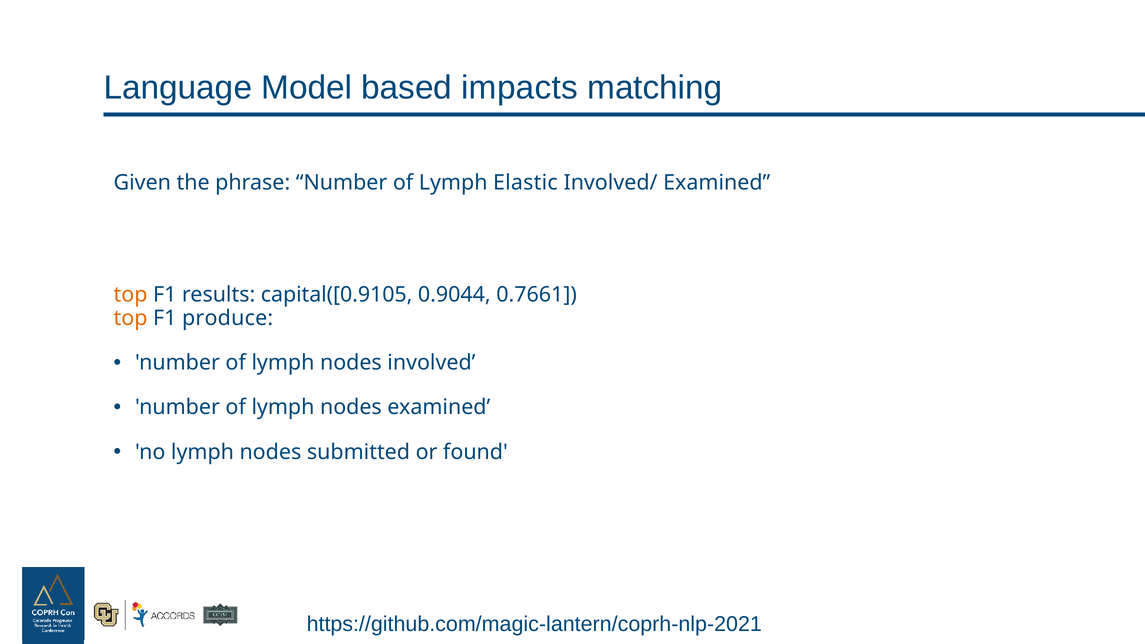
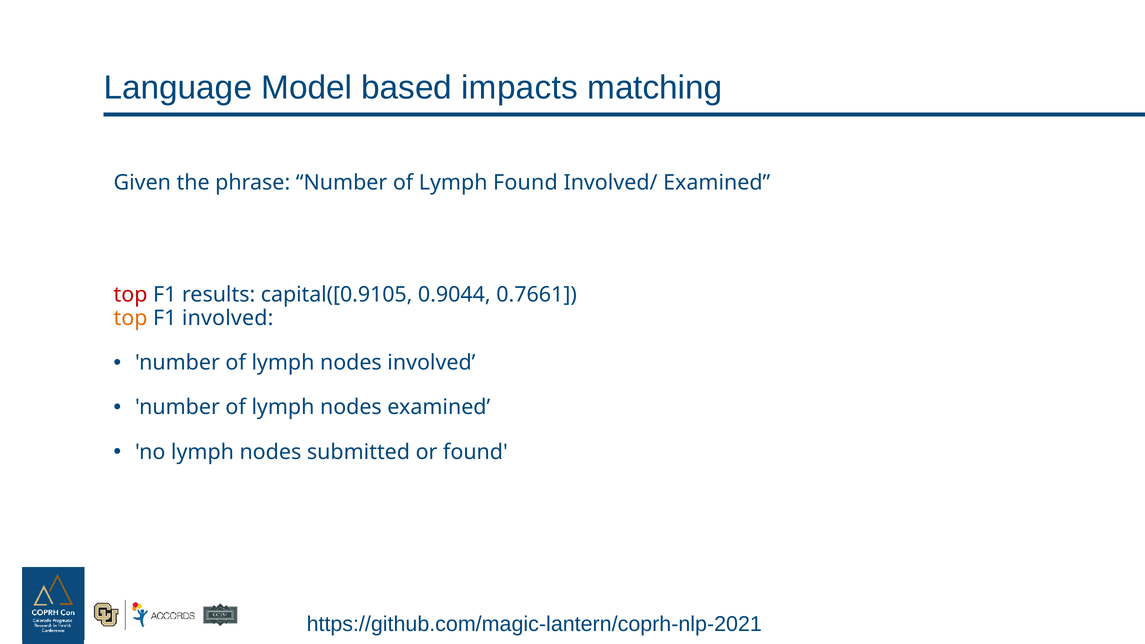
Lymph Elastic: Elastic -> Found (525, 182)
top colour: orange -> red (131, 295)
F1 produce: produce -> involved (228, 318)
